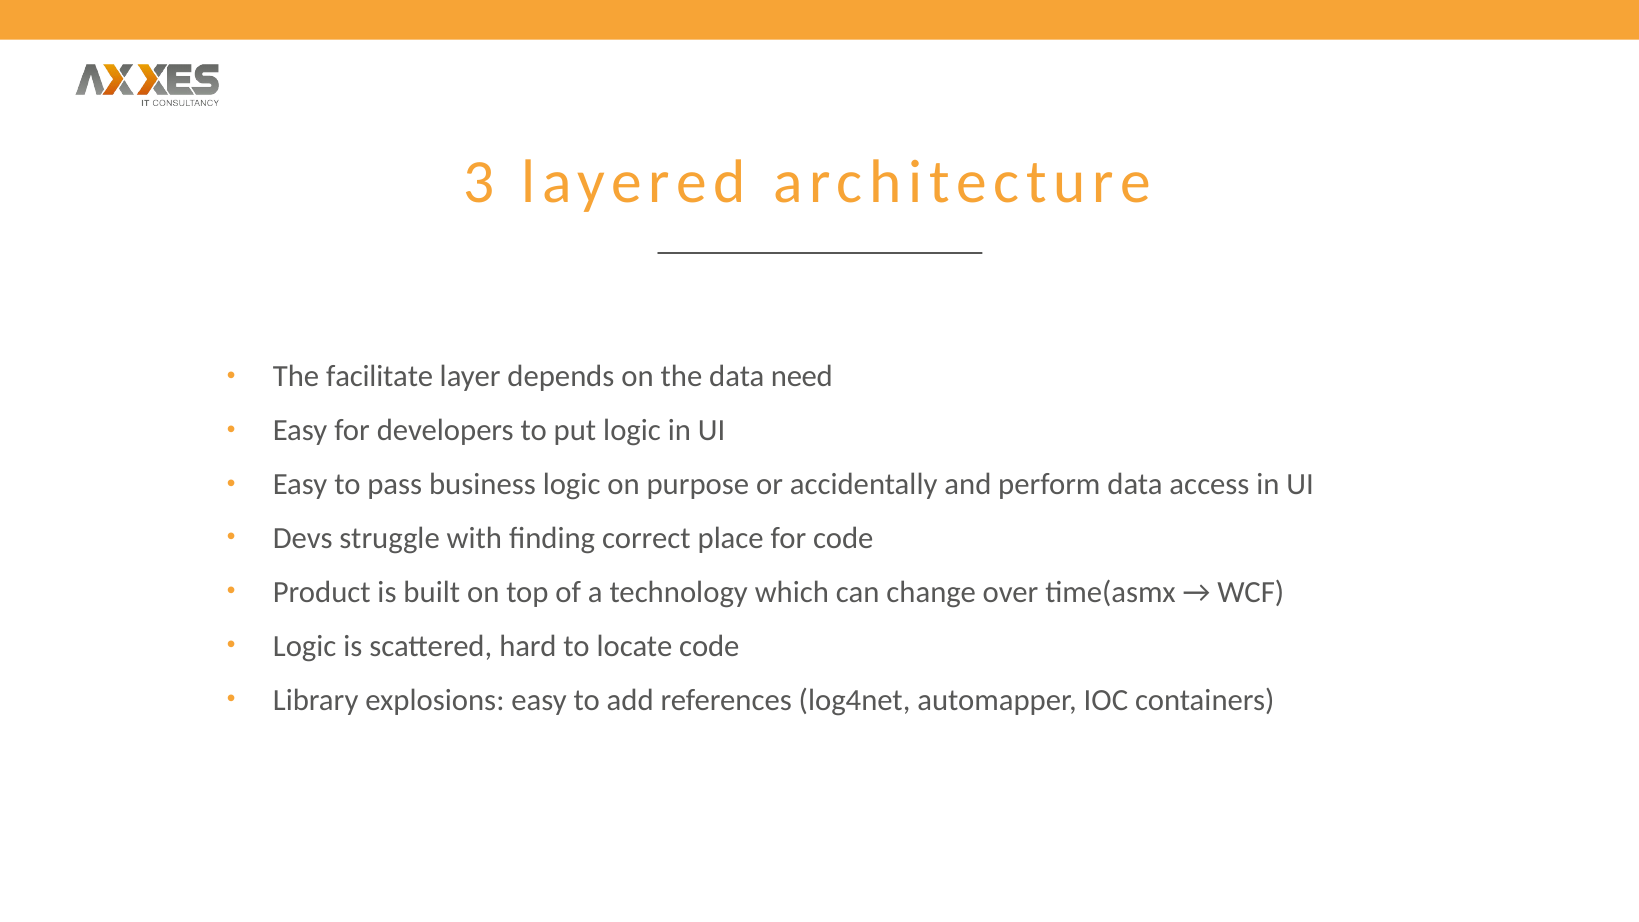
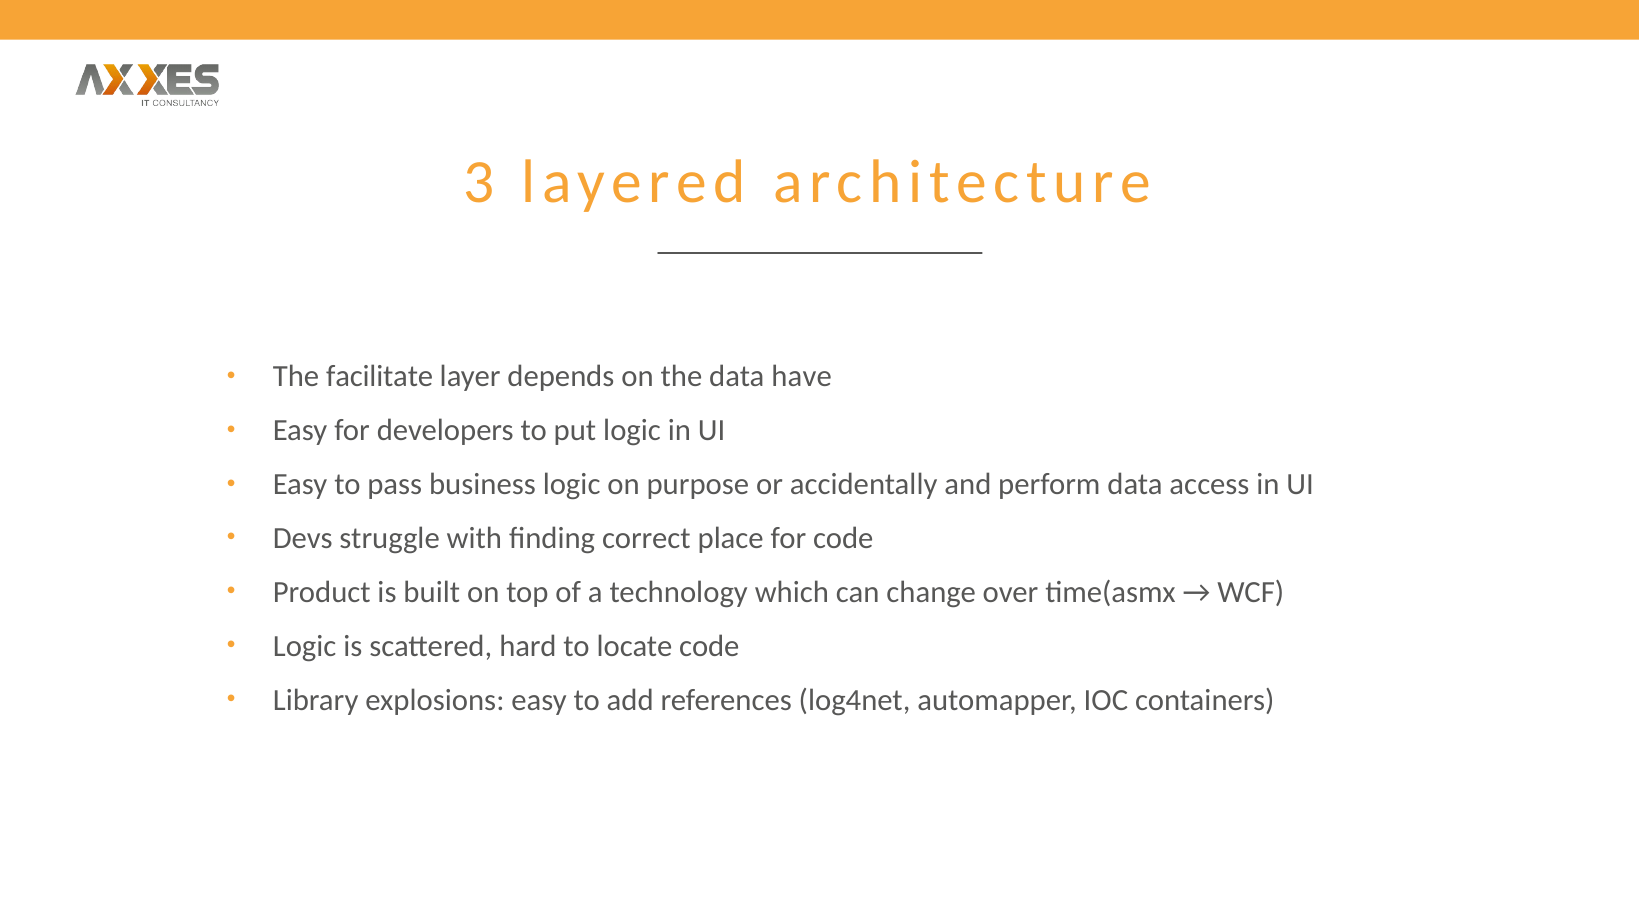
need: need -> have (802, 377)
